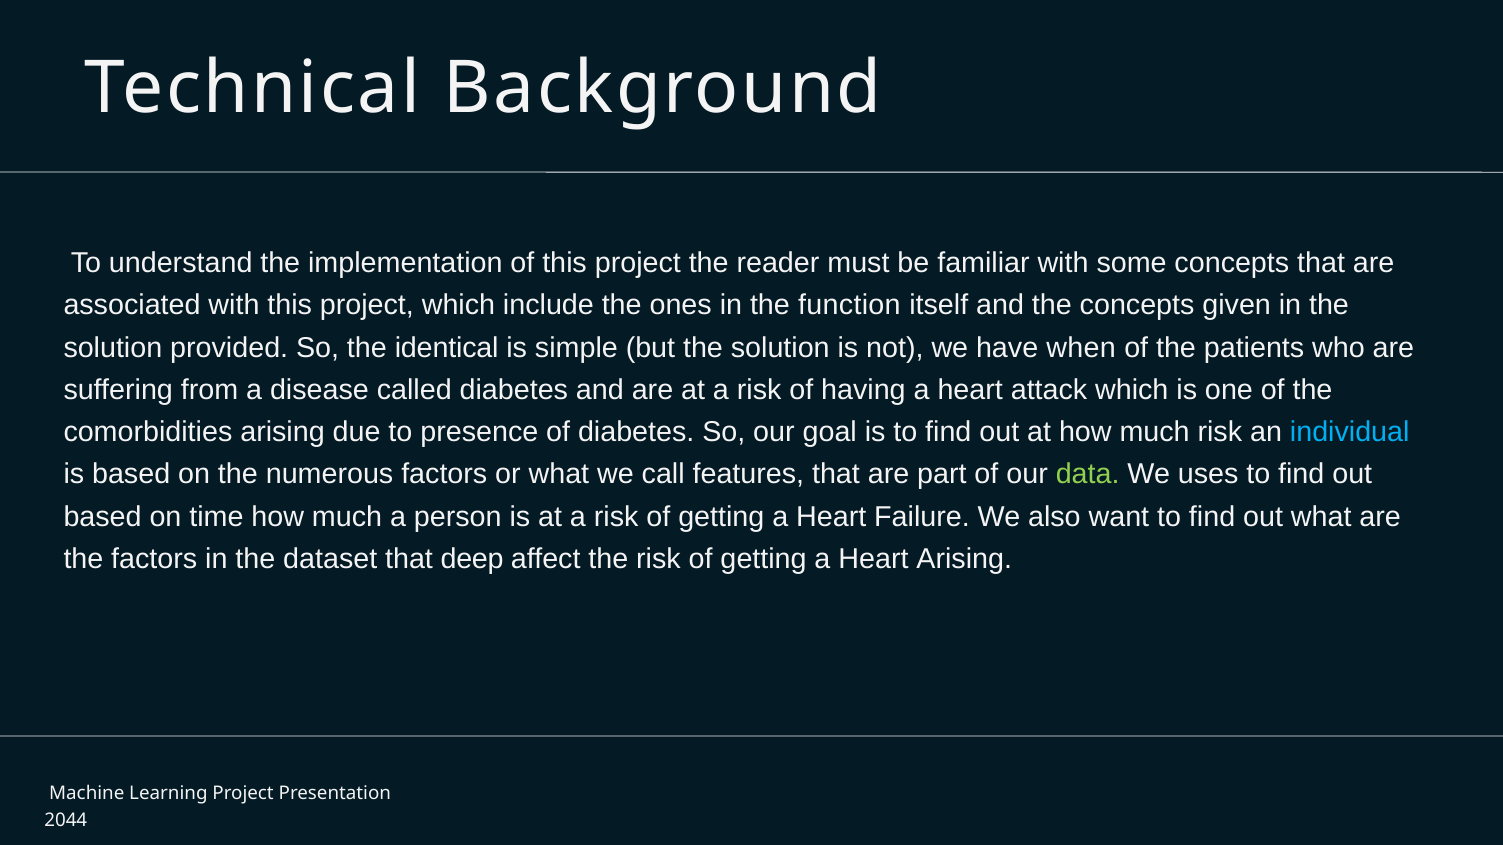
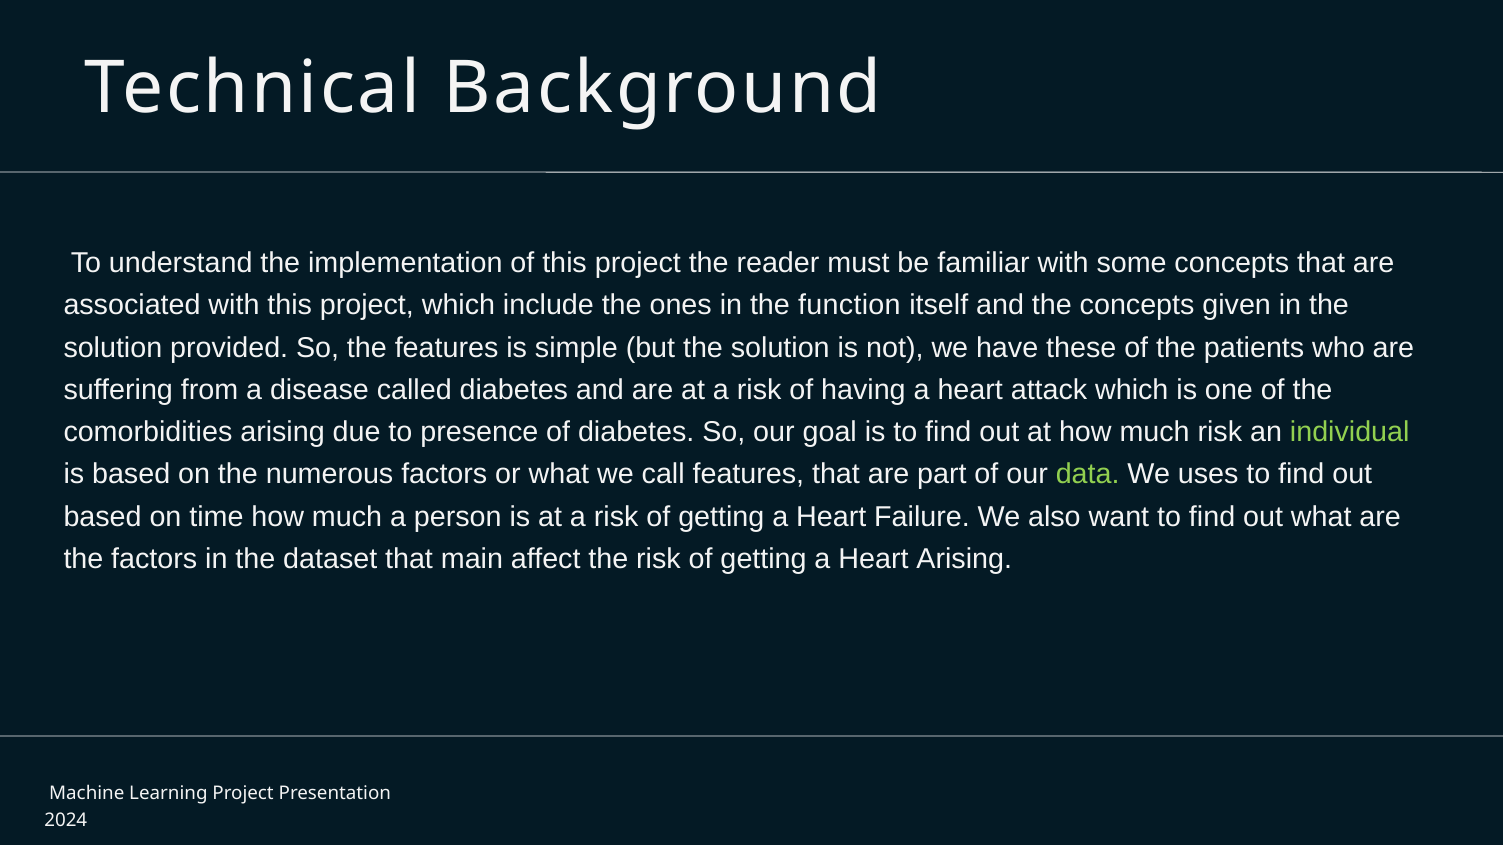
the identical: identical -> features (447, 348)
when: when -> these (1081, 348)
individual colour: light blue -> light green (1350, 432)
deep: deep -> main (472, 559)
2044: 2044 -> 2024 (66, 820)
